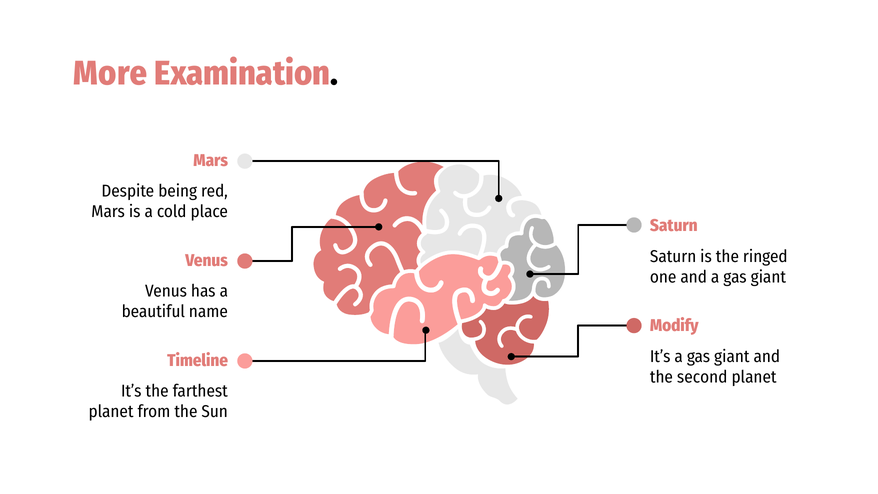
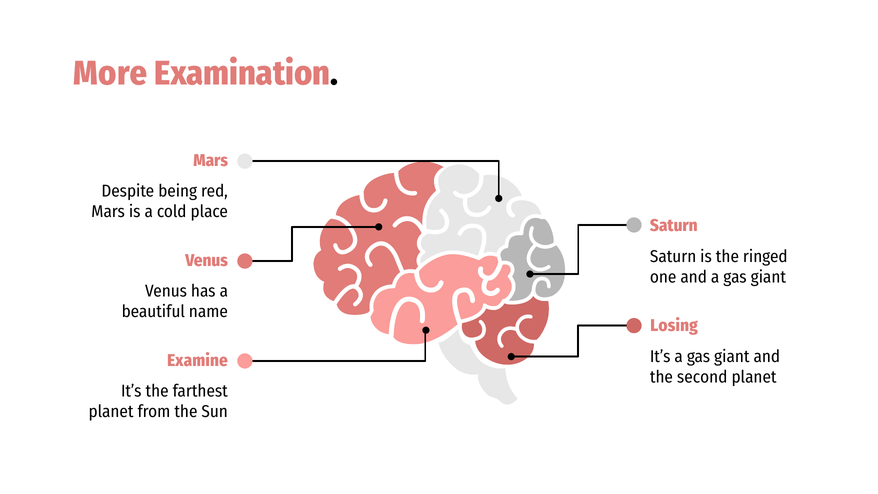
Modify: Modify -> Losing (674, 326)
Timeline: Timeline -> Examine (197, 360)
